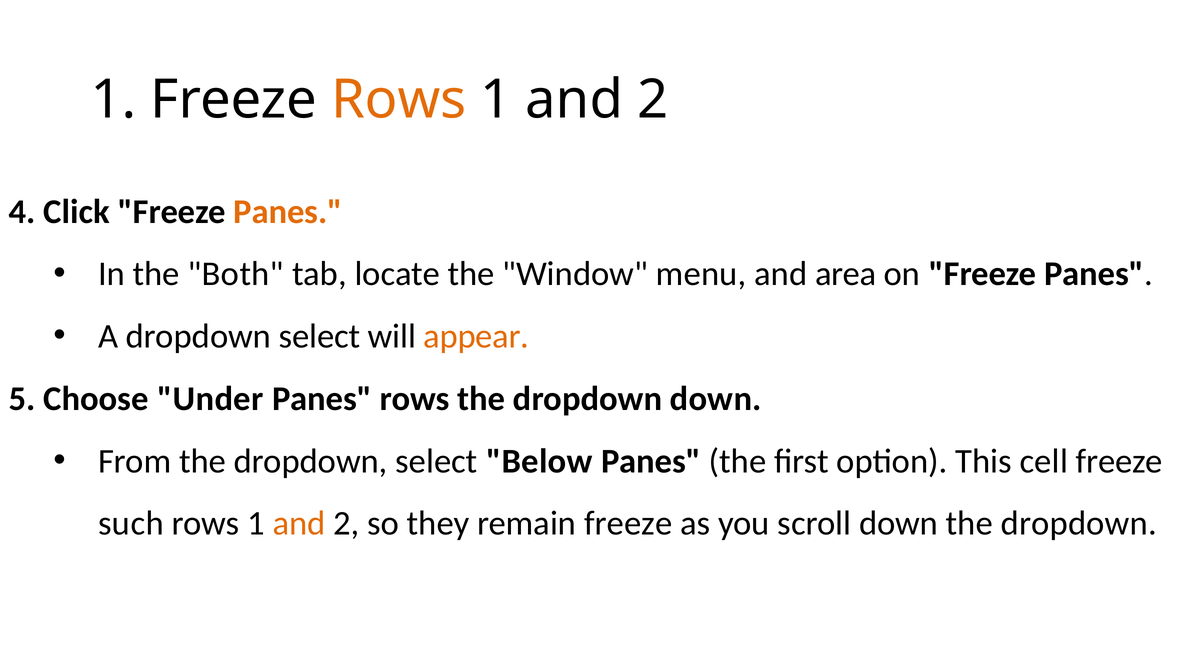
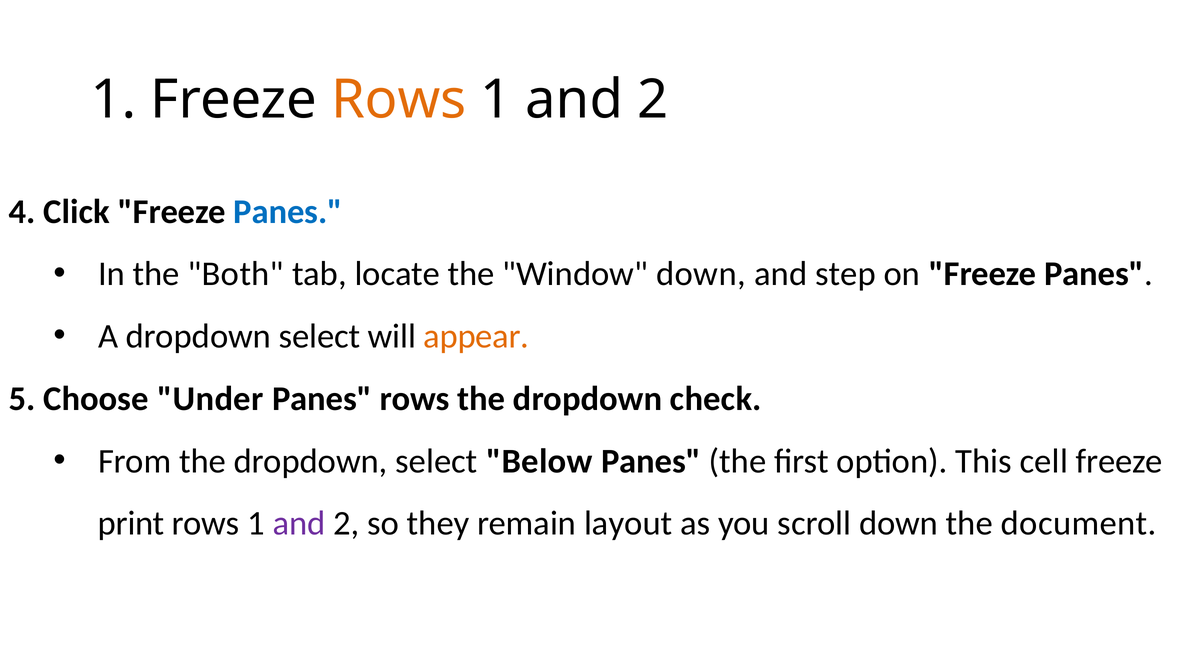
Panes colour: orange -> blue (288, 212)
Window menu: menu -> down (701, 274)
area: area -> step (846, 274)
dropdown down: down -> check (716, 399)
such: such -> print (131, 524)
and colour: orange -> purple (299, 524)
remain freeze: freeze -> layout (628, 524)
down the dropdown: dropdown -> document (1079, 524)
